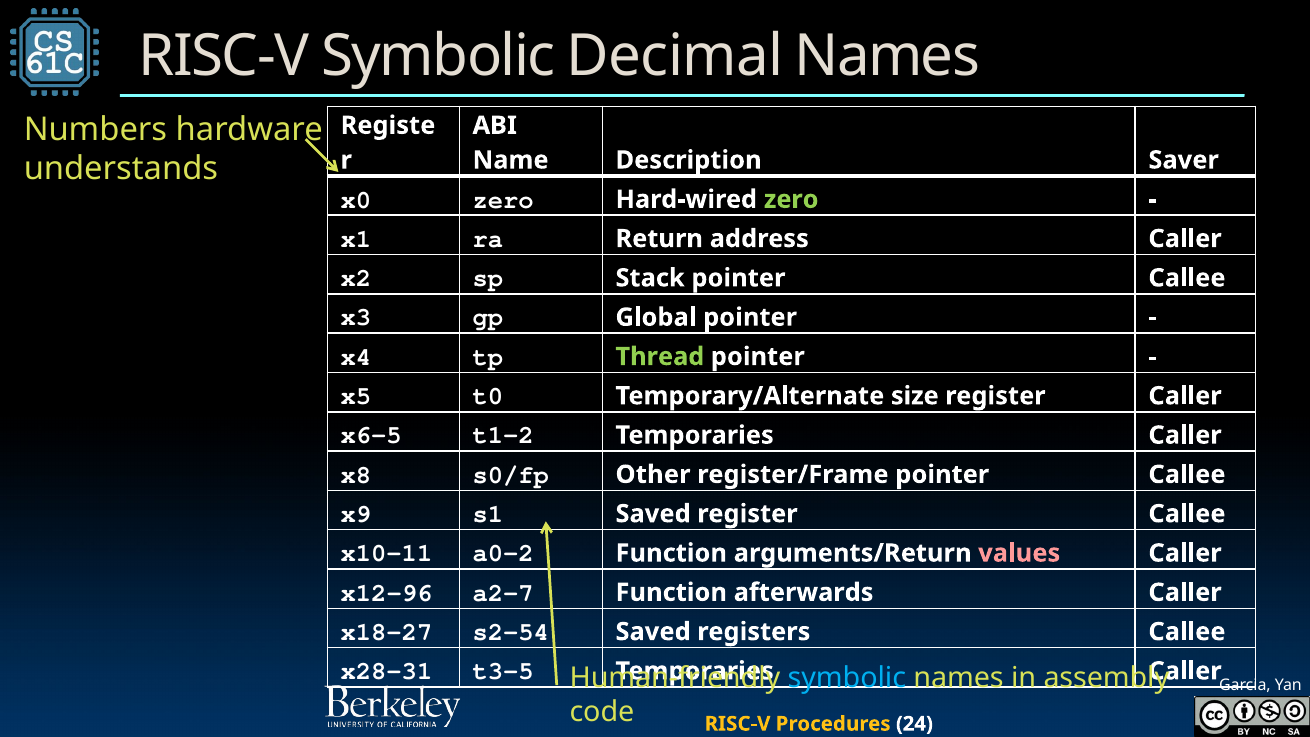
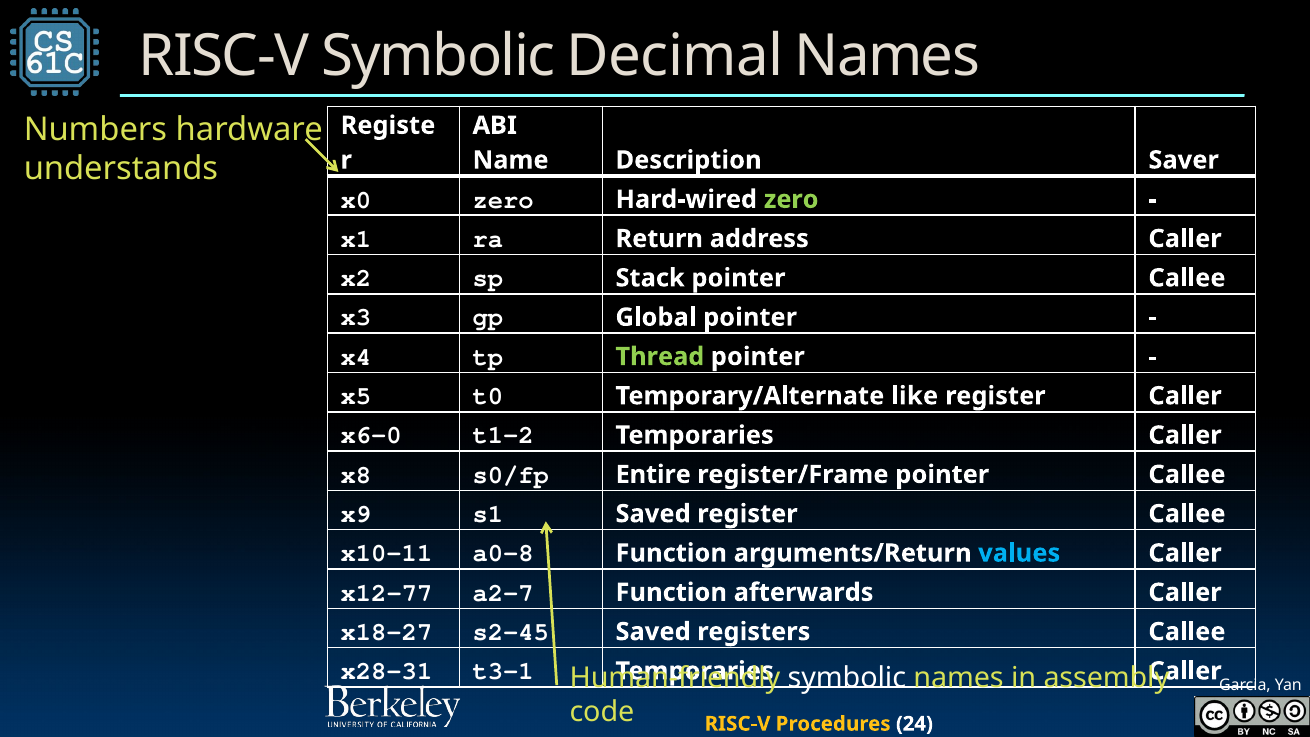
size: size -> like (915, 396)
x6-5: x6-5 -> x6-0 (371, 435)
Other: Other -> Entire (653, 474)
a0-2: a0-2 -> a0-8 (503, 553)
values colour: pink -> light blue (1019, 553)
x12-96: x12-96 -> x12-77 (387, 593)
s2-54: s2-54 -> s2-45 (511, 632)
t3-5: t3-5 -> t3-1 (503, 671)
symbolic colour: light blue -> white (847, 678)
